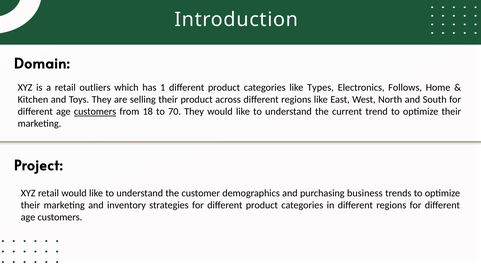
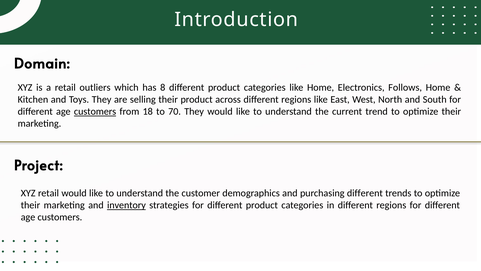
1: 1 -> 8 (163, 87)
like Types: Types -> Home (321, 87)
purchasing business: business -> different (365, 193)
inventory underline: none -> present (126, 205)
